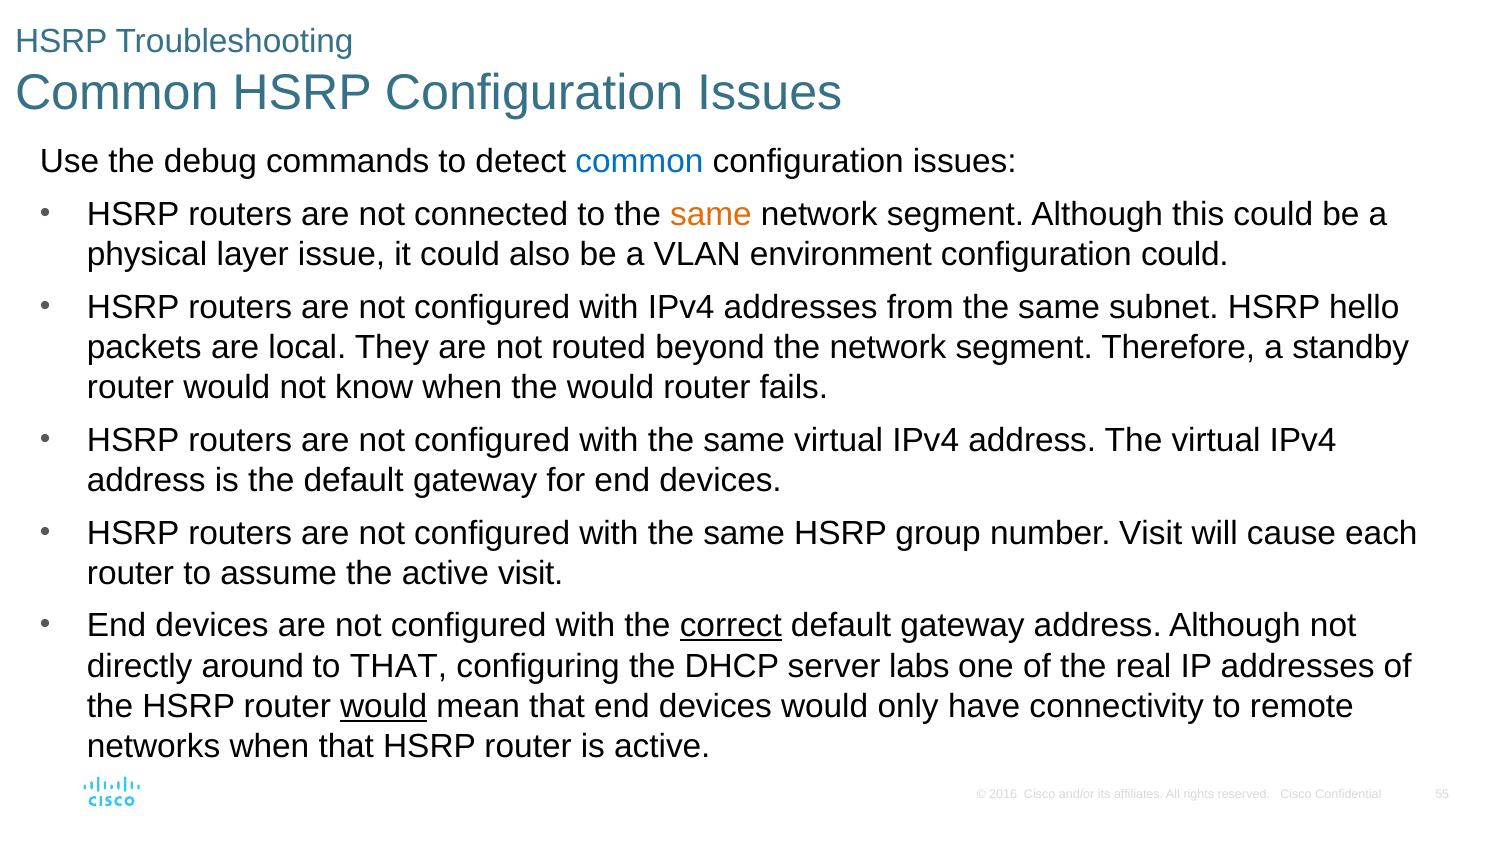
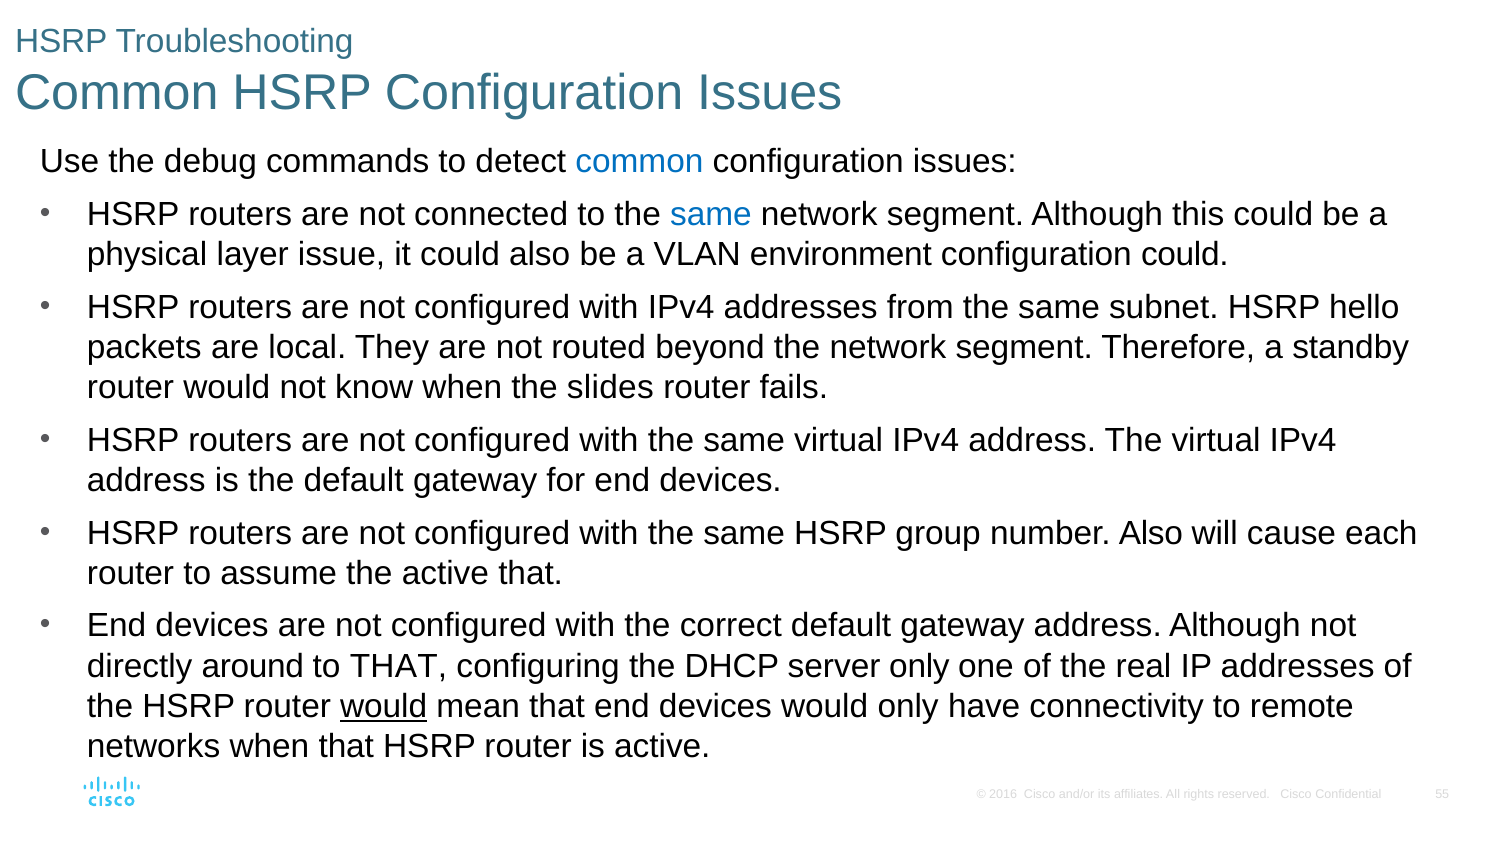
same colour: orange -> blue (711, 214)
the would: would -> slides (610, 388)
number Visit: Visit -> Also (1151, 533)
active visit: visit -> that (531, 573)
correct underline: present -> none (731, 626)
server labs: labs -> only (919, 666)
